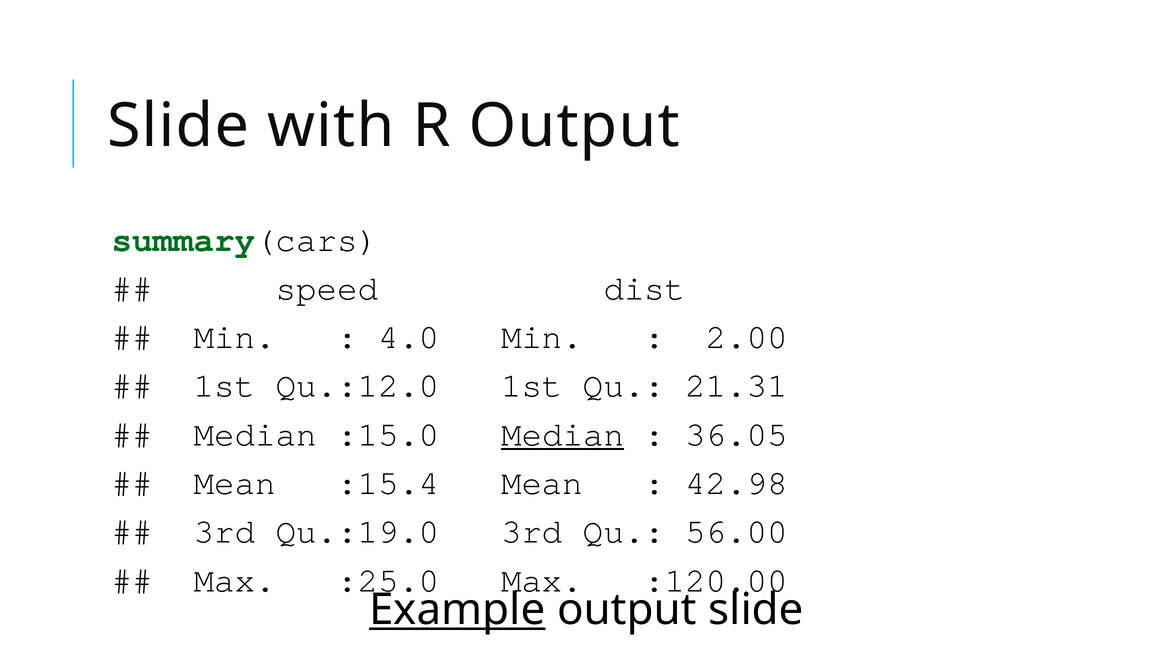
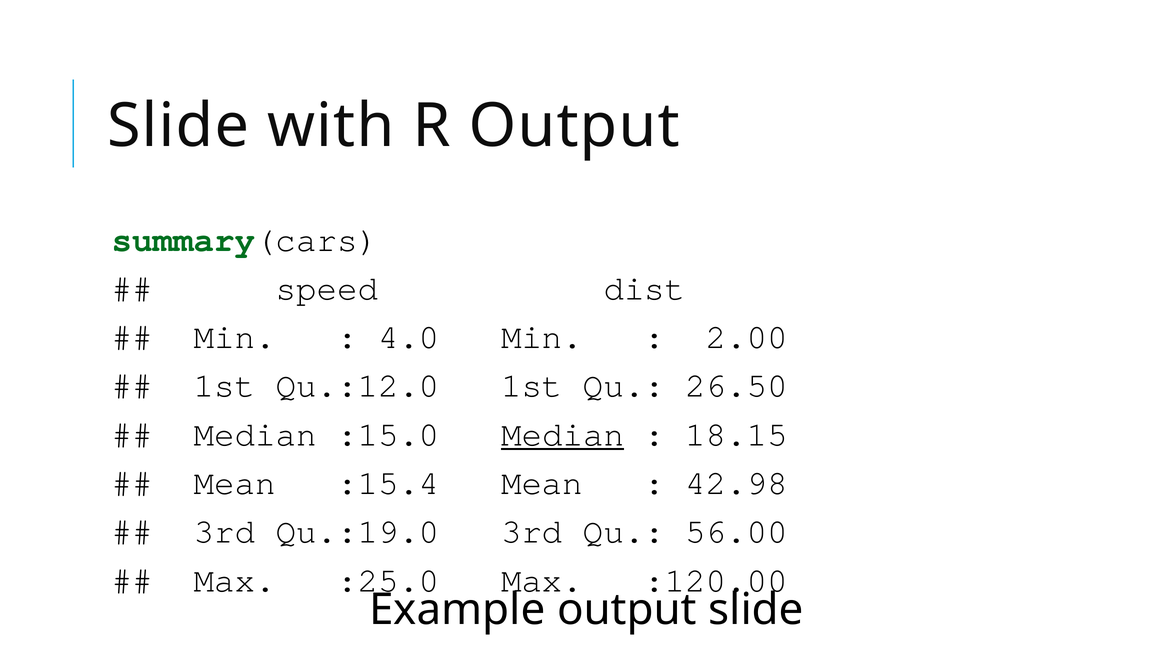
21.31: 21.31 -> 26.50 (737, 386)
36.05: 36.05 -> 18.15 (737, 434)
Example underline: present -> none (457, 610)
